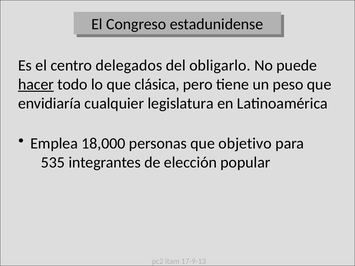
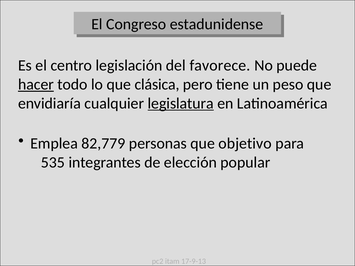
delegados: delegados -> legislación (129, 66)
obligarlo: obligarlo -> favorece (220, 66)
legislatura underline: none -> present (181, 103)
18,000: 18,000 -> 82,779 (103, 144)
